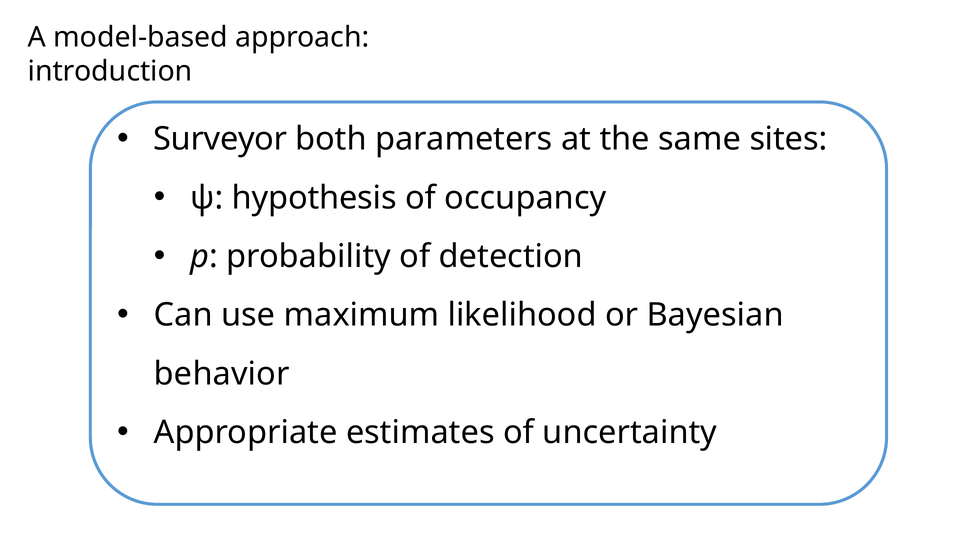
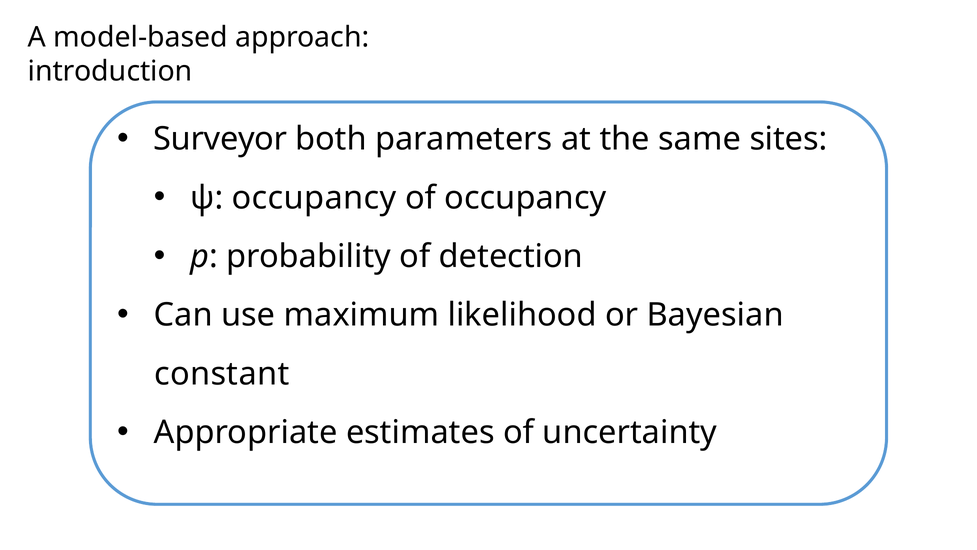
ψ hypothesis: hypothesis -> occupancy (314, 198)
behavior: behavior -> constant (222, 374)
